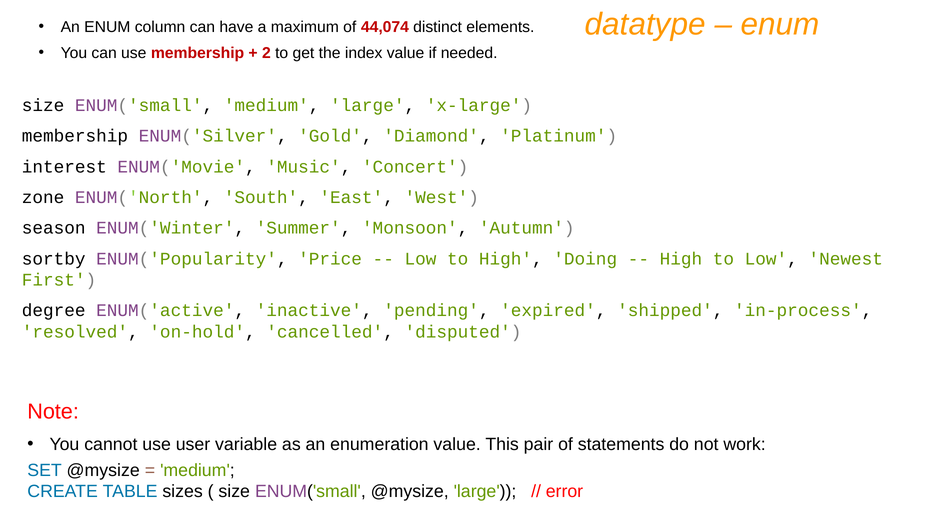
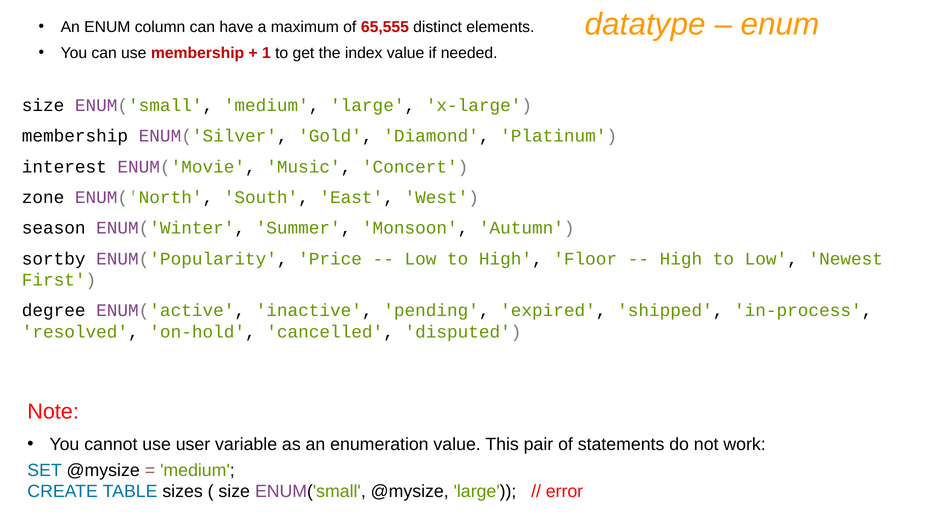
44,074: 44,074 -> 65,555 (385, 27)
2: 2 -> 1 (266, 53)
Doing: Doing -> Floor (585, 259)
